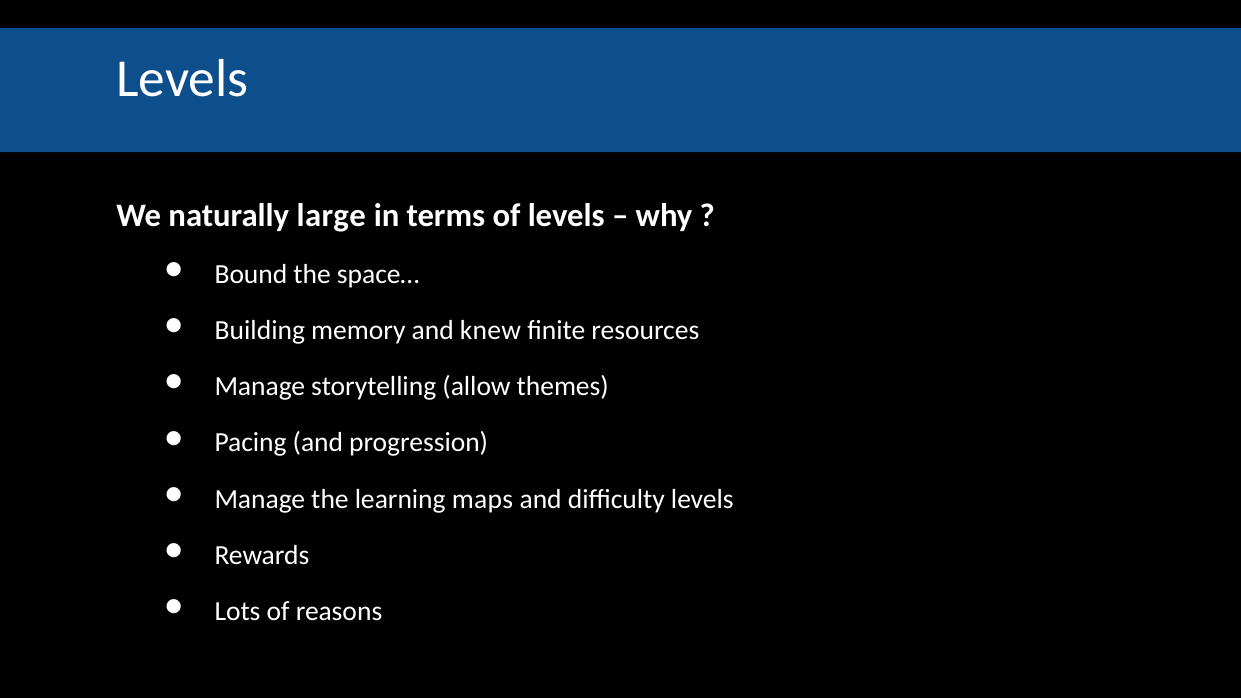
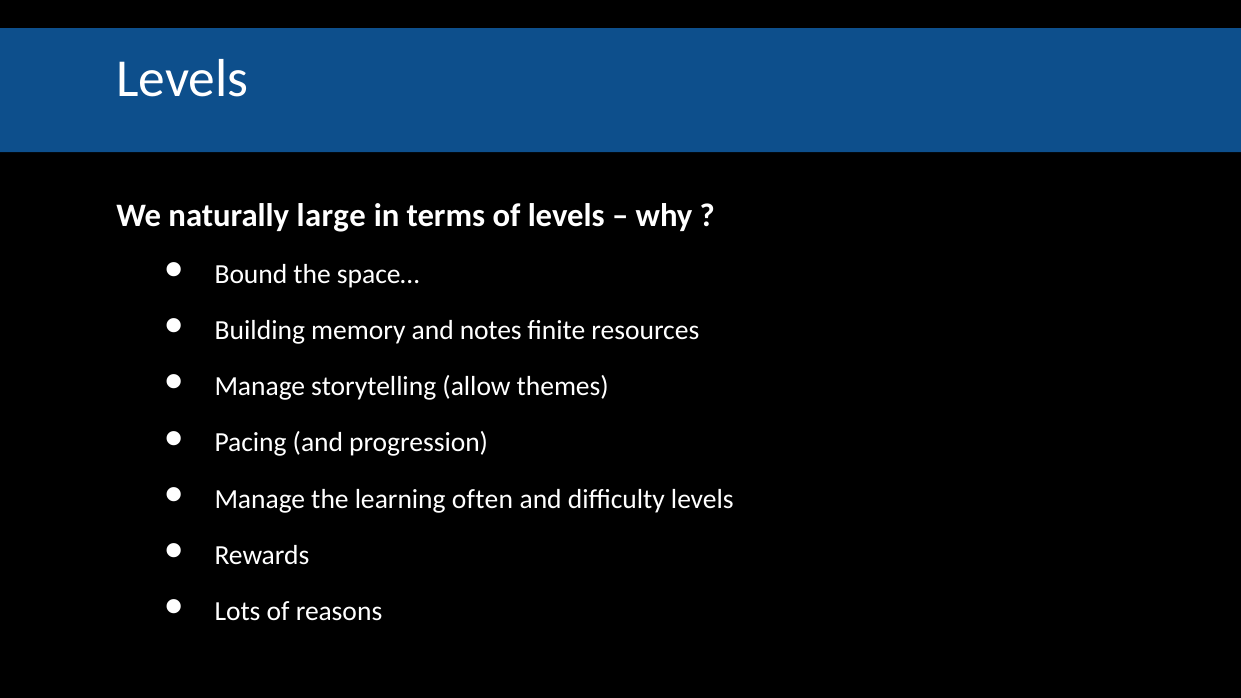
knew: knew -> notes (491, 330)
maps: maps -> often (482, 499)
